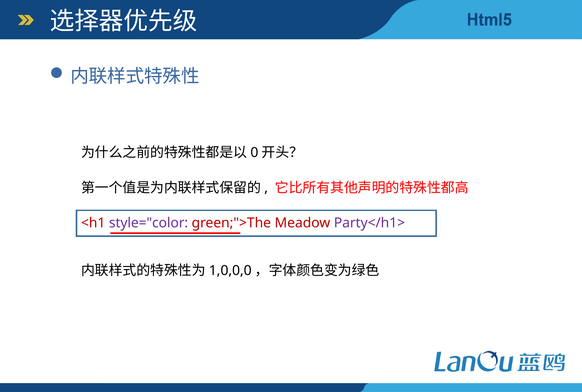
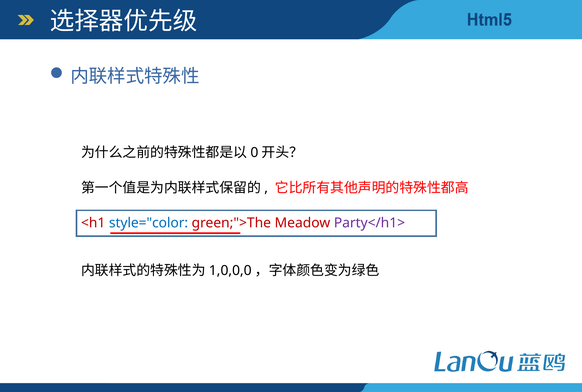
style="color colour: purple -> blue (149, 223)
